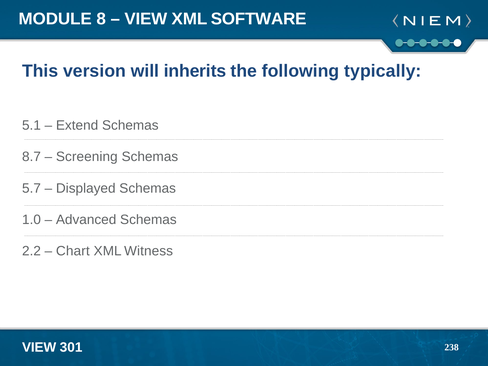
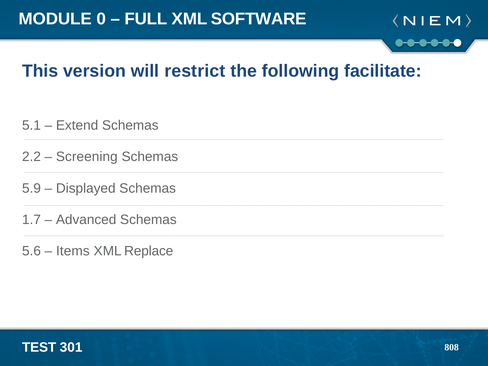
8: 8 -> 0 (101, 19)
VIEW: VIEW -> FULL (146, 19)
inherits: inherits -> restrict (195, 71)
typically: typically -> facilitate (383, 71)
8.7: 8.7 -> 2.2 (31, 157)
5.7: 5.7 -> 5.9 (31, 188)
1.0: 1.0 -> 1.7 (31, 220)
2.2: 2.2 -> 5.6 (31, 251)
Chart: Chart -> Items (73, 251)
Witness: Witness -> Replace (149, 251)
VIEW: VIEW -> TEST (39, 347)
238: 238 -> 808 (452, 347)
